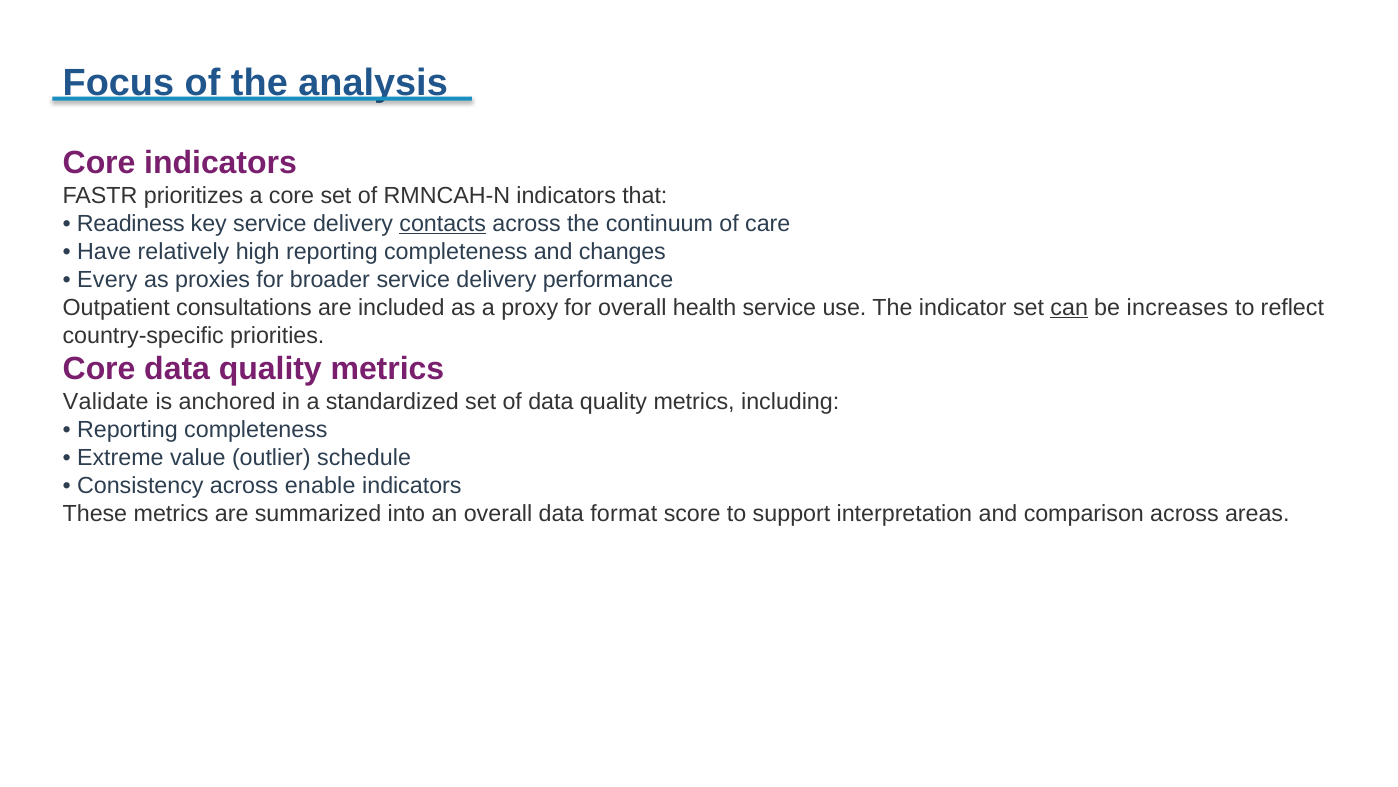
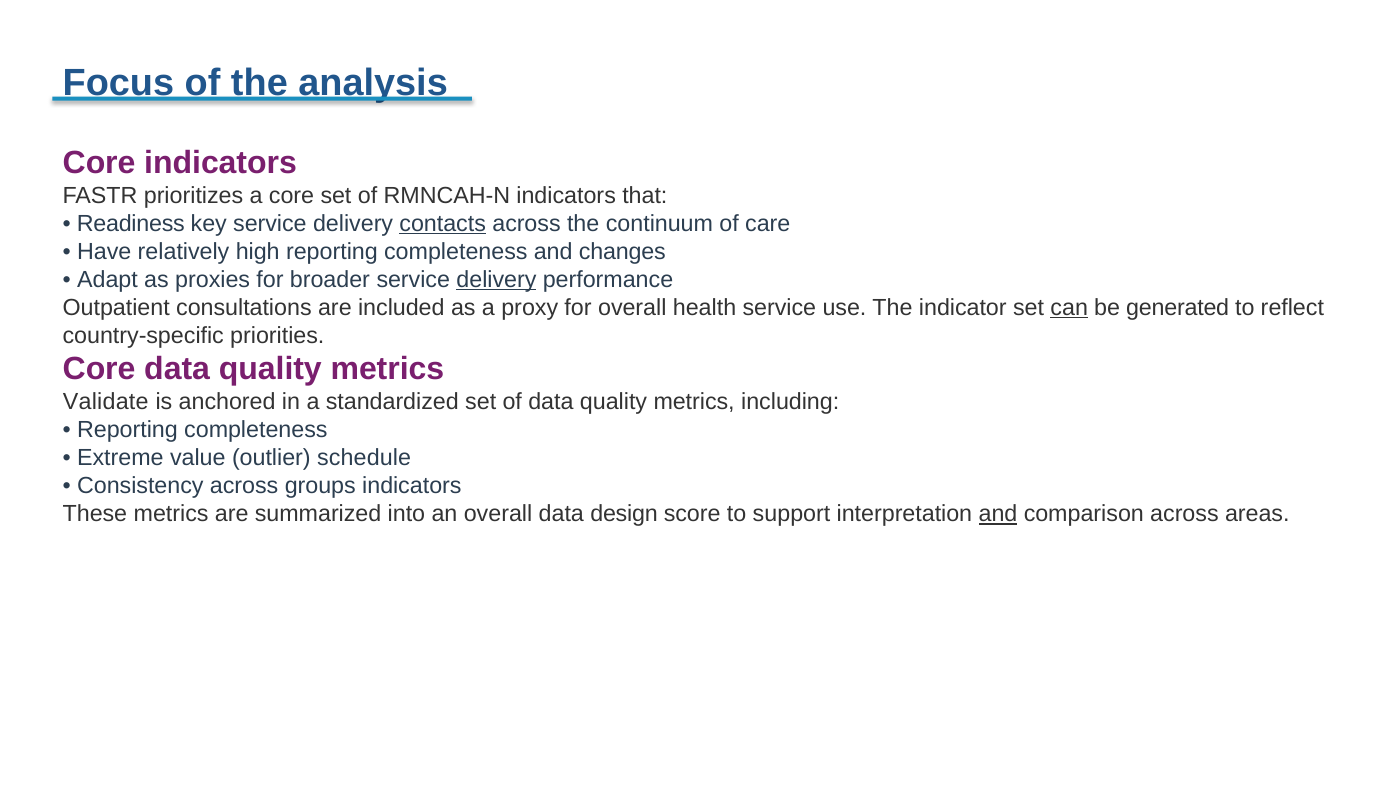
Every: Every -> Adapt (108, 279)
delivery underline: none -> present (496, 279)
increases: increases -> generated (1178, 307)
enable: enable -> groups (320, 485)
format: format -> design (624, 513)
and underline: none -> present (998, 513)
